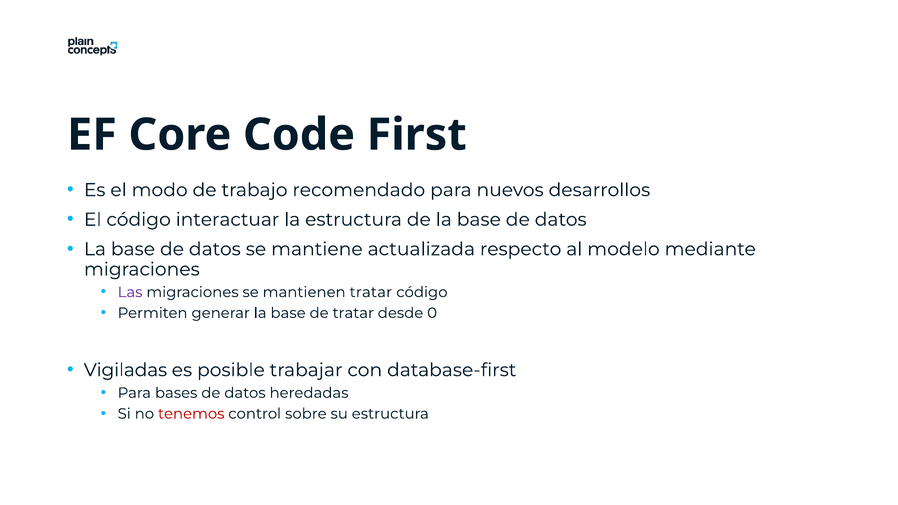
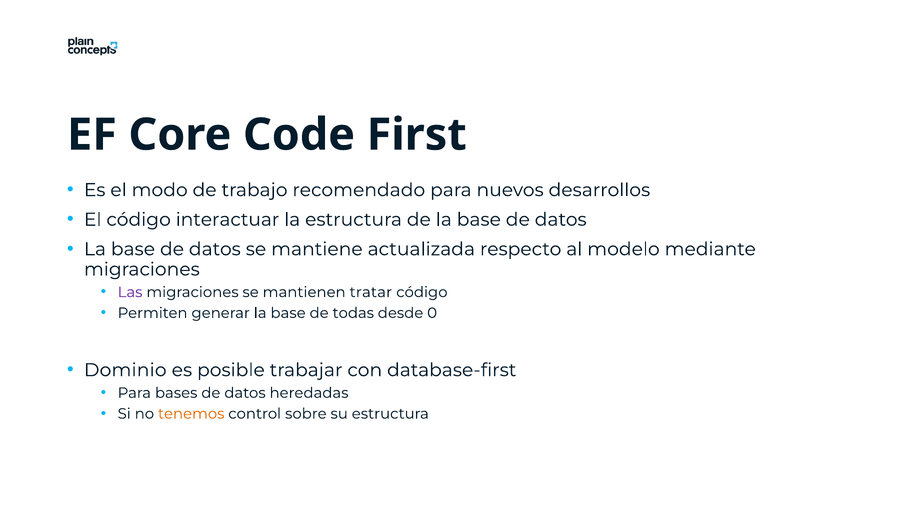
de tratar: tratar -> todas (353, 313)
Vigiladas: Vigiladas -> Dominio (125, 370)
tenemos colour: red -> orange (191, 414)
